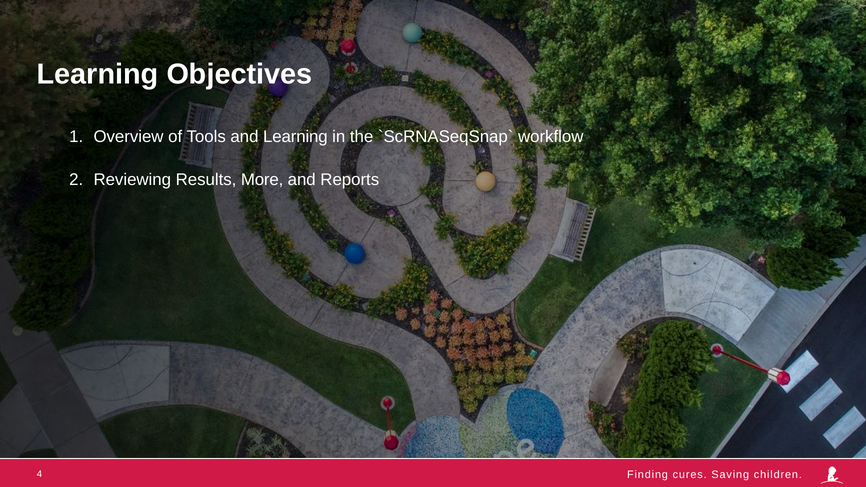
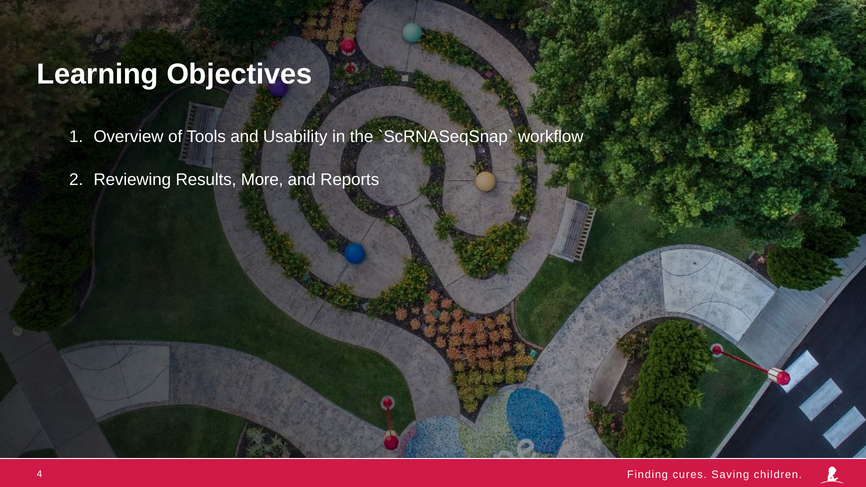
and Learning: Learning -> Usability (295, 137)
